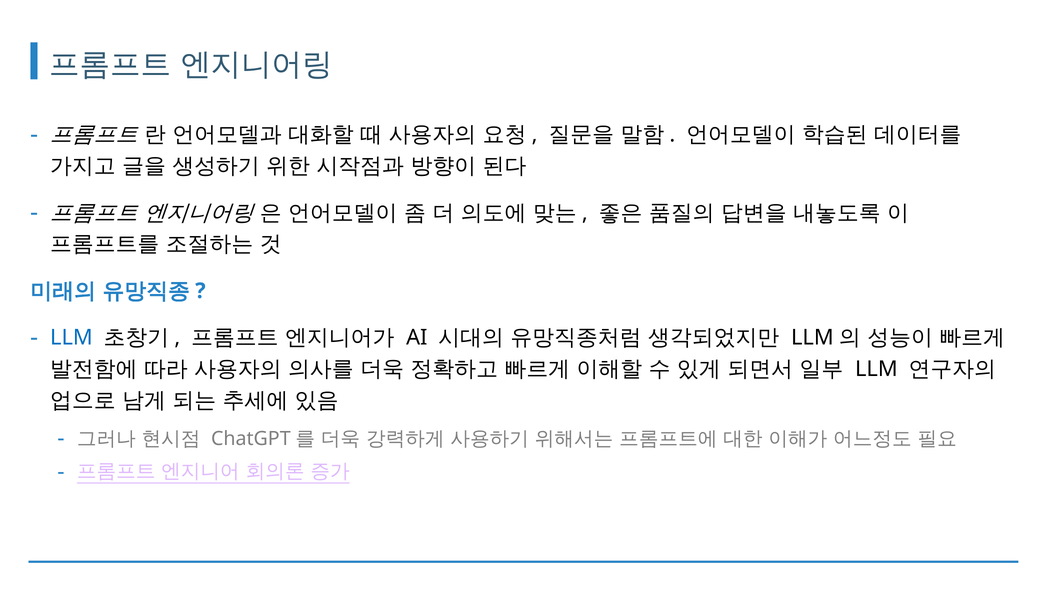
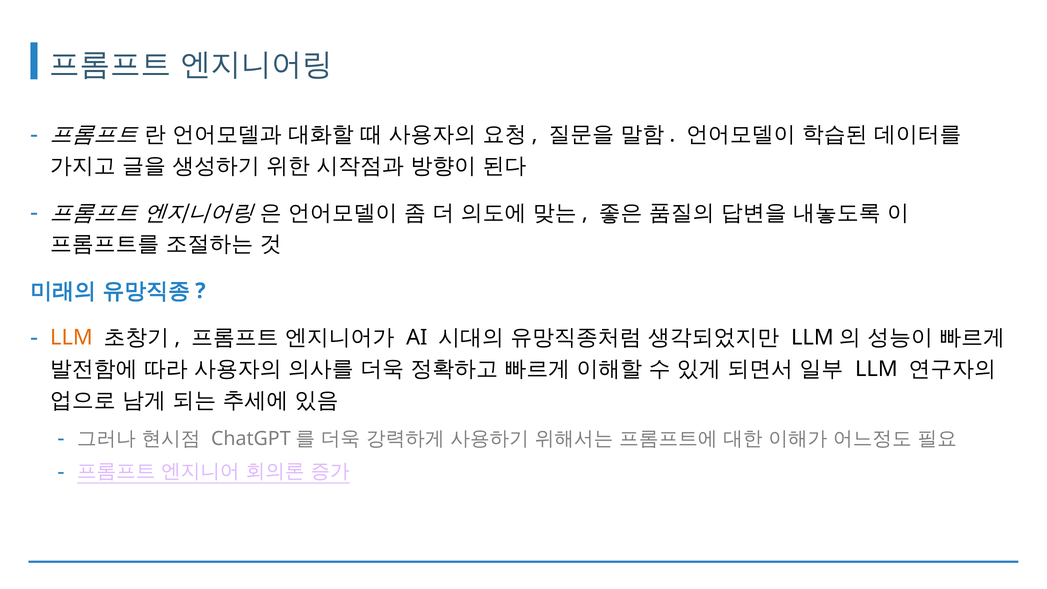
LLM colour: blue -> orange (71, 338)
